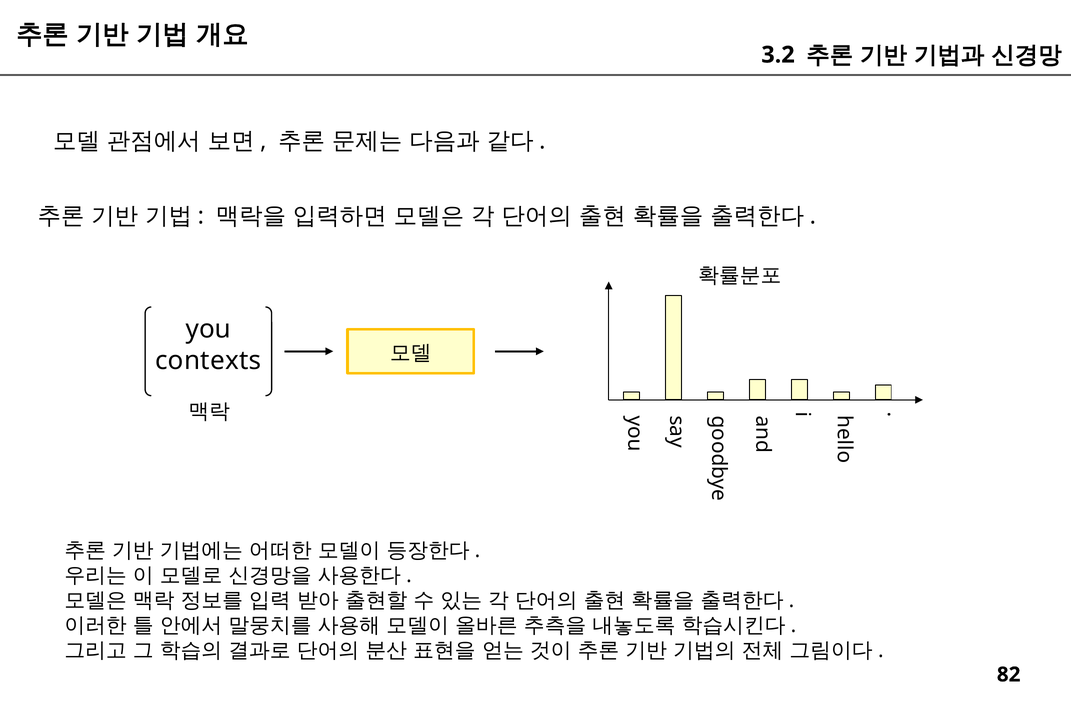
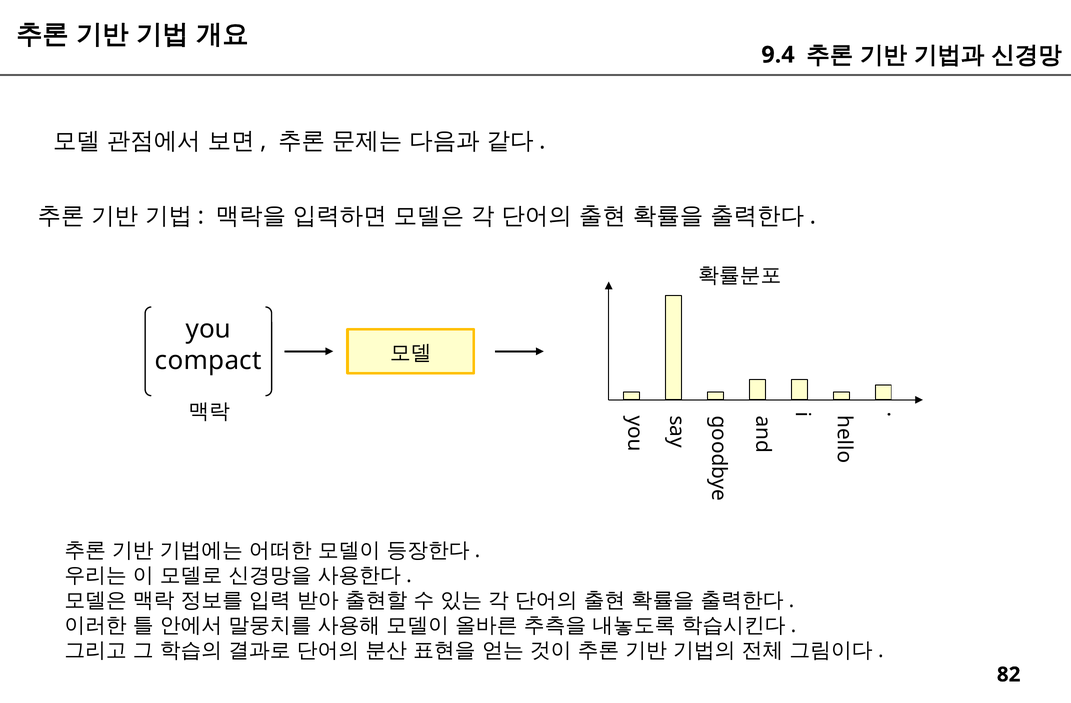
3.2: 3.2 -> 9.4 (778, 55)
contexts: contexts -> compact (208, 361)
